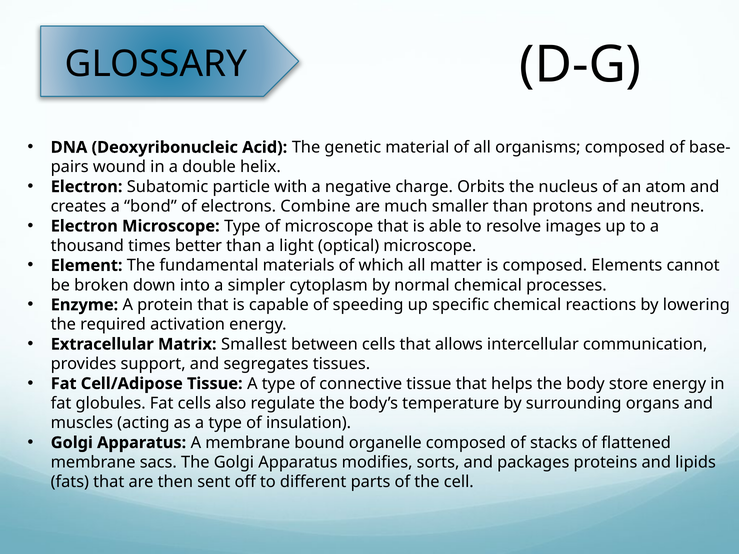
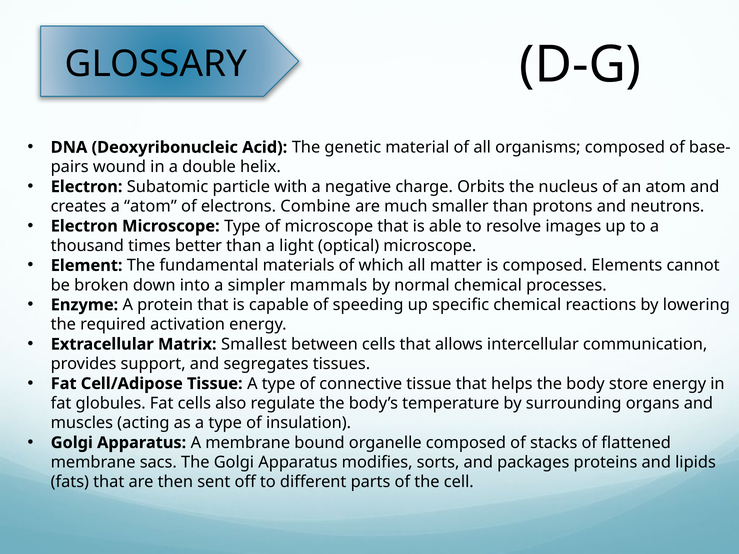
a bond: bond -> atom (150, 207)
cytoplasm: cytoplasm -> mammals (329, 285)
